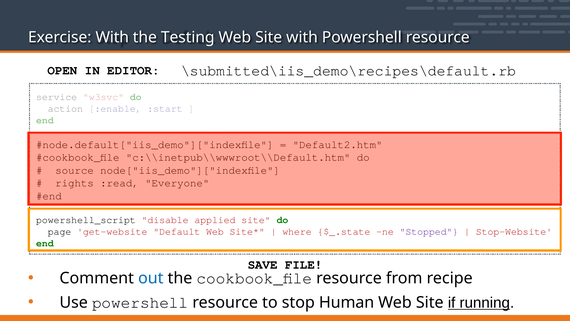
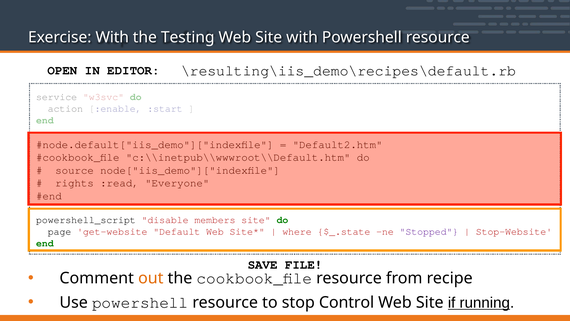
\submitted\iis_demo\recipes\default.rb: \submitted\iis_demo\recipes\default.rb -> \resulting\iis_demo\recipes\default.rb (349, 70)
applied: applied -> members (215, 220)
out colour: blue -> orange (151, 278)
Human: Human -> Control (347, 302)
